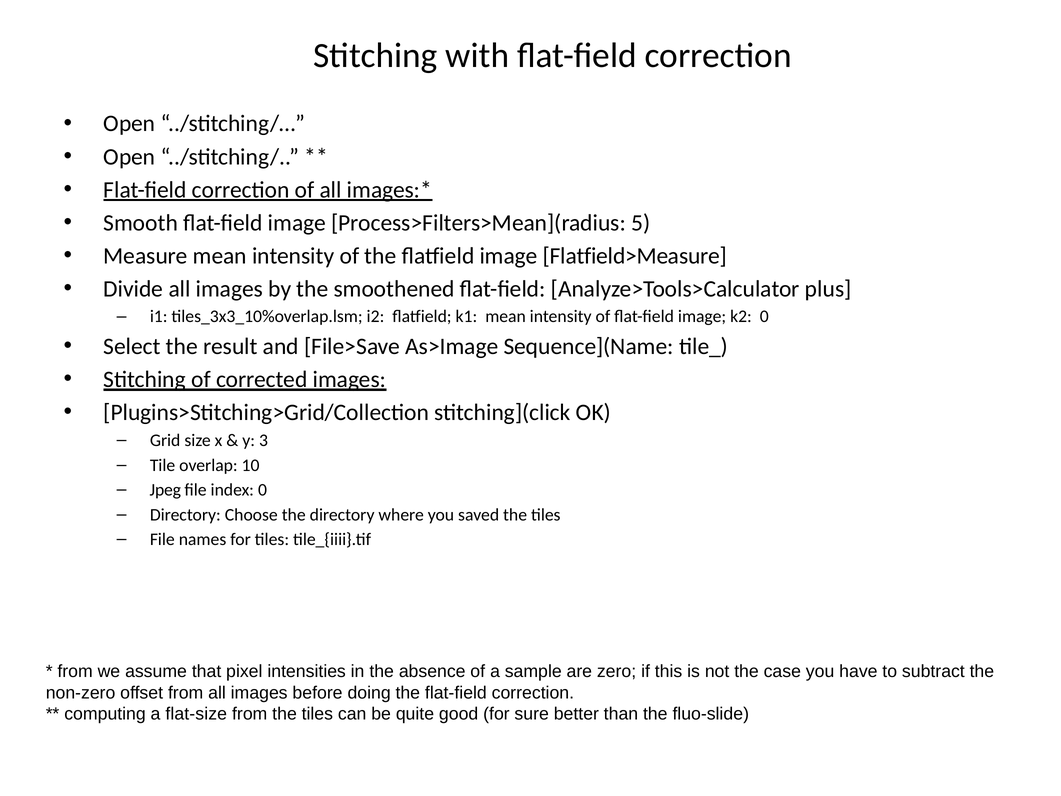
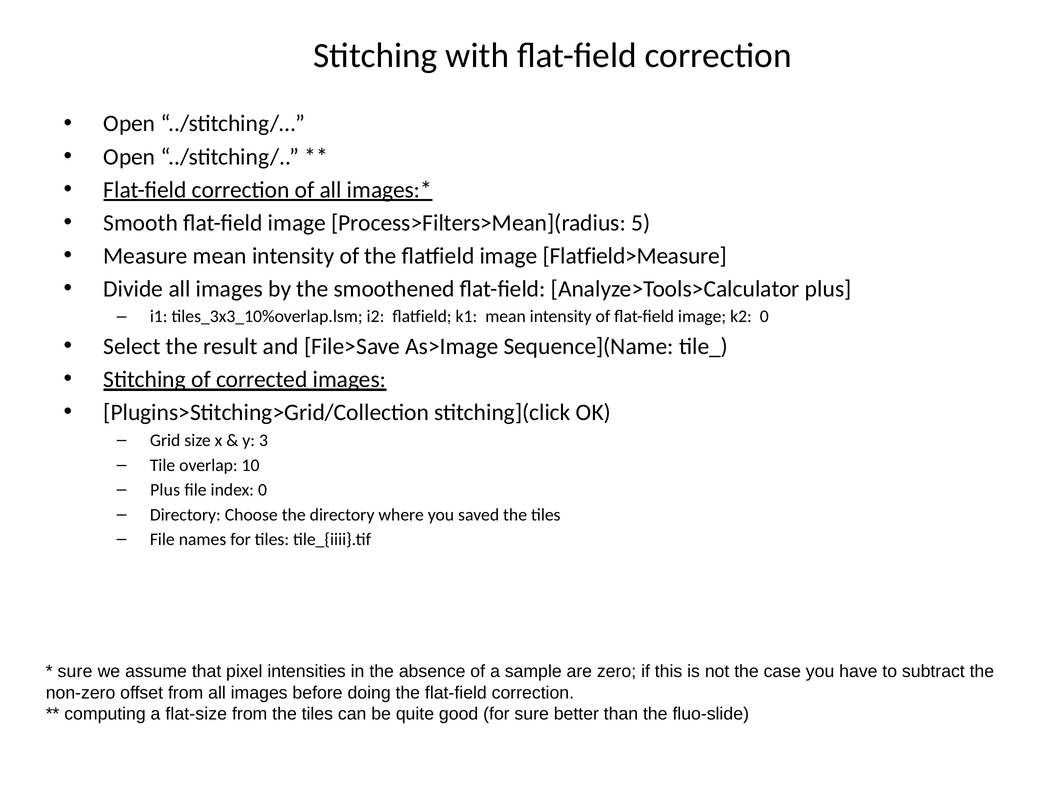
Jpeg: Jpeg -> Plus (165, 490)
from: from -> sure (75, 671)
